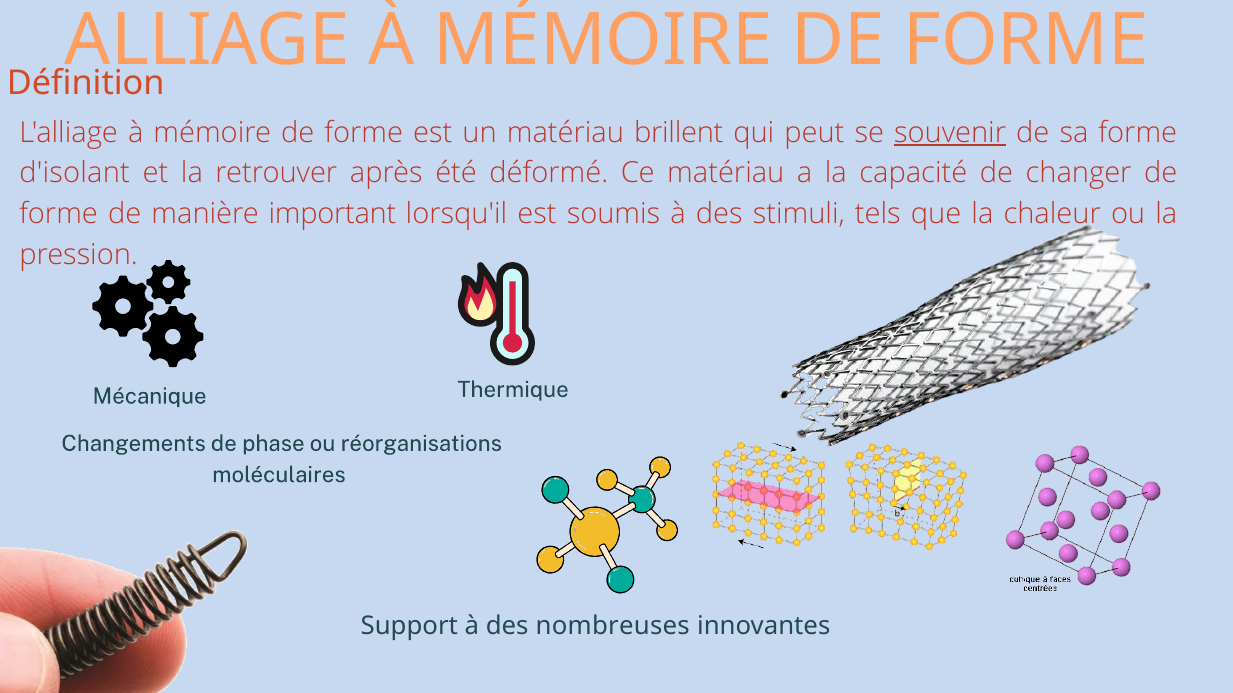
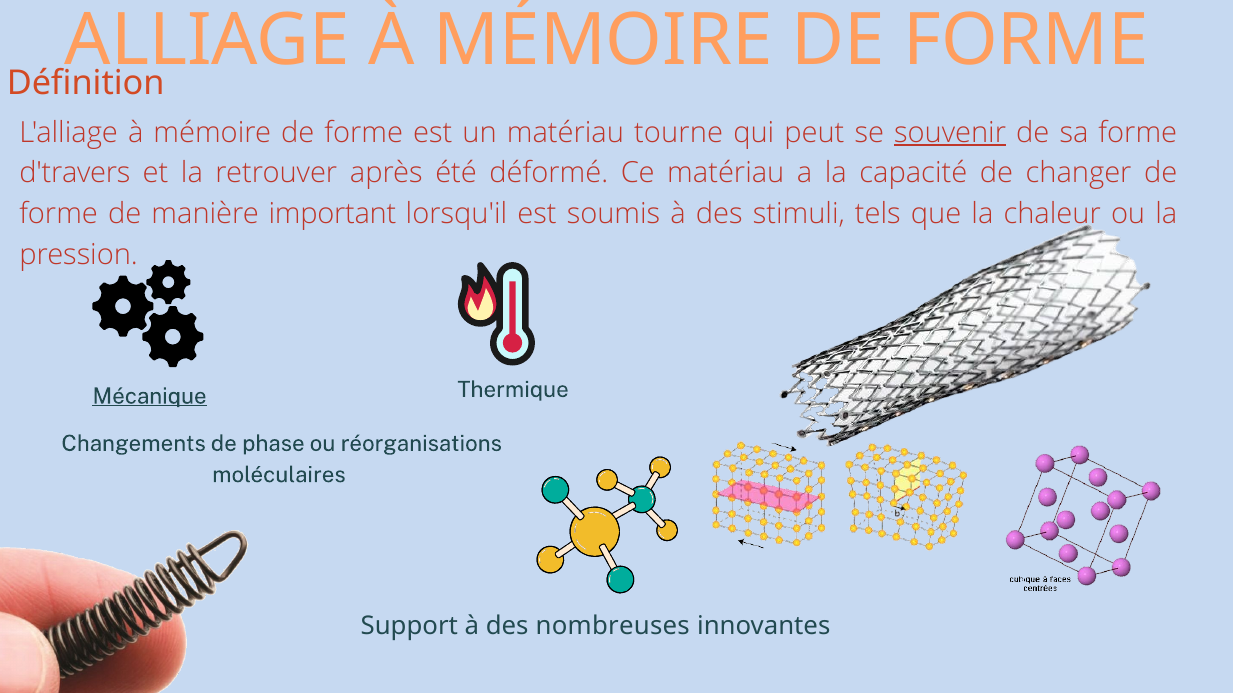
brillent: brillent -> tourne (679, 133)
d'isolant: d'isolant -> d'travers (75, 173)
Mécanique underline: none -> present (149, 397)
